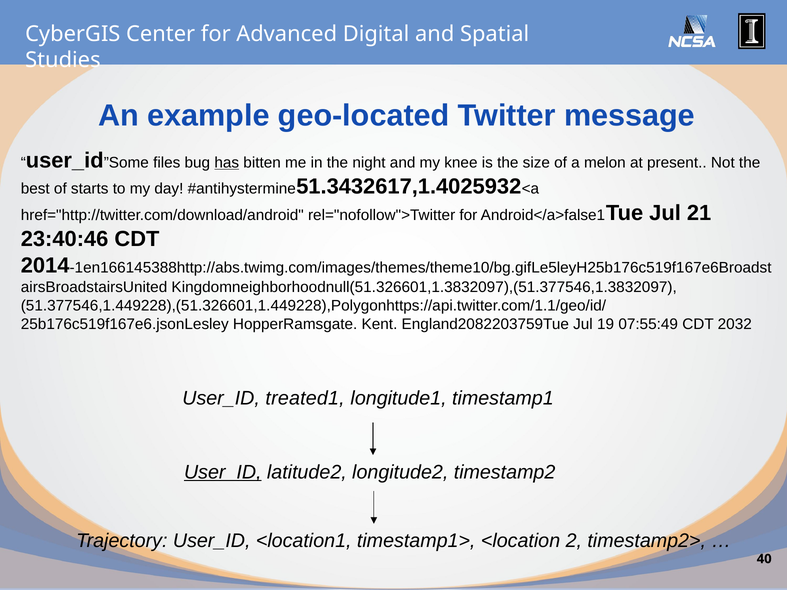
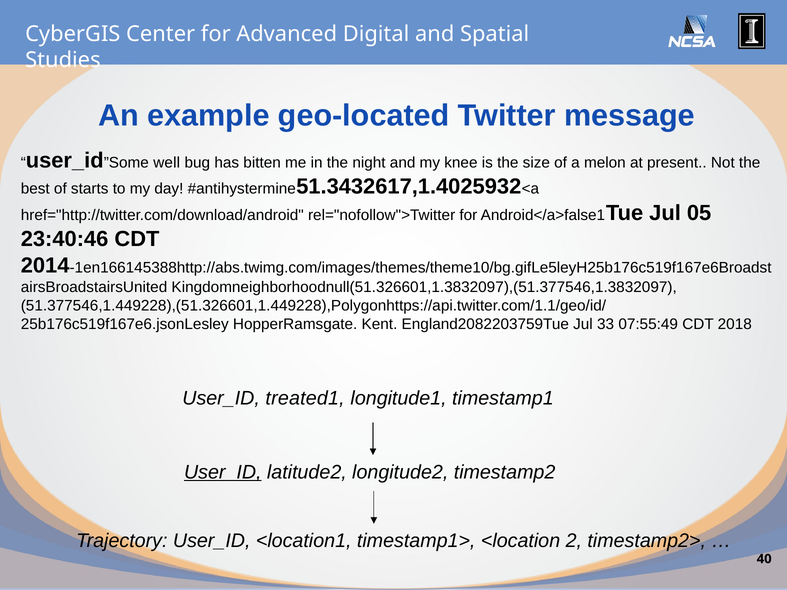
files: files -> well (167, 163)
has underline: present -> none (227, 163)
21: 21 -> 05 (699, 213)
19: 19 -> 33 (606, 324)
2032: 2032 -> 2018 (735, 324)
